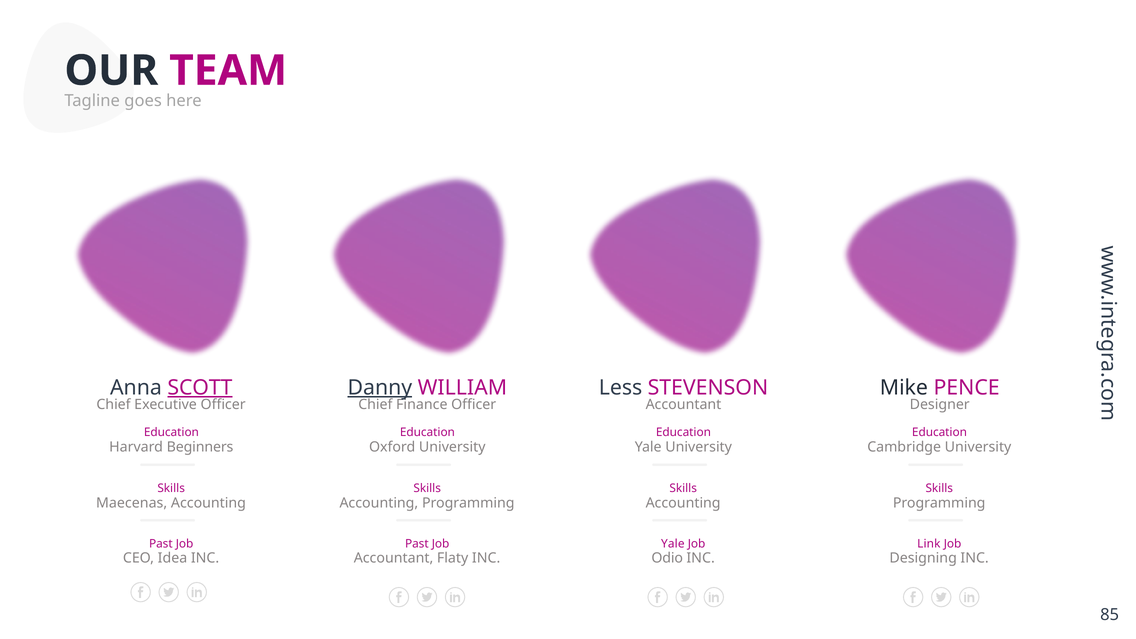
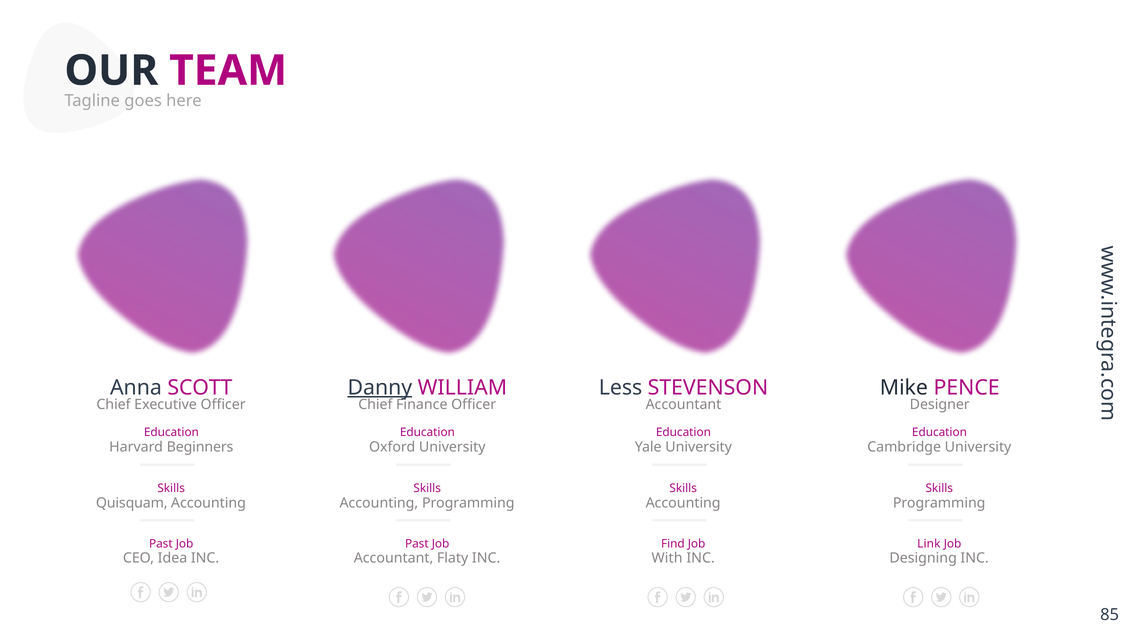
SCOTT underline: present -> none (200, 388)
Maecenas: Maecenas -> Quisquam (132, 503)
Yale: Yale -> Find (673, 544)
Odio: Odio -> With (667, 558)
